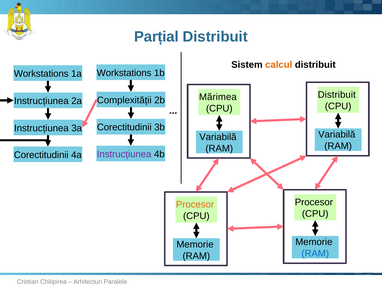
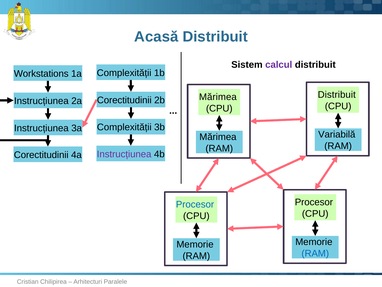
Parțial: Parțial -> Acasă (156, 37)
calcul colour: orange -> purple (279, 65)
Workstations: Workstations -> Complexității (124, 73)
Complexității: Complexității -> Corectitudinii (124, 100)
Corectitudinii: Corectitudinii -> Complexității (124, 127)
Variabilă: Variabilă -> Mărimea (218, 137)
Procesor colour: orange -> blue (195, 204)
